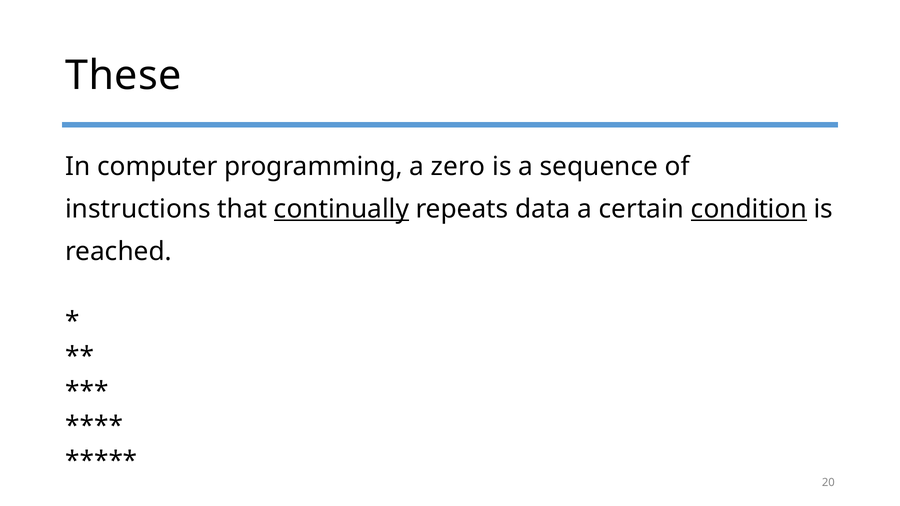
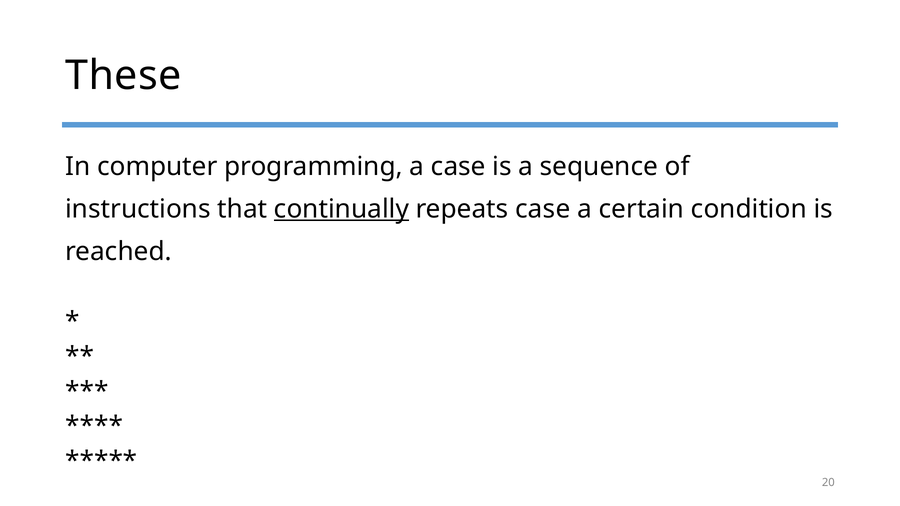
a zero: zero -> case (458, 167)
repeats data: data -> case (543, 209)
condition underline: present -> none (749, 209)
